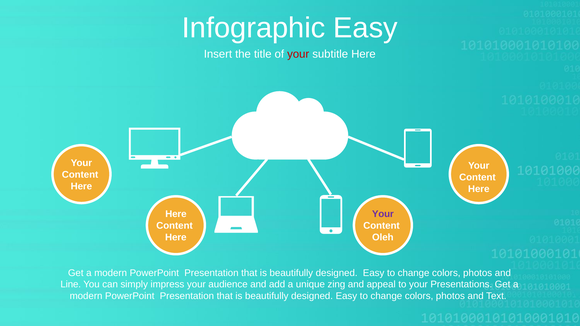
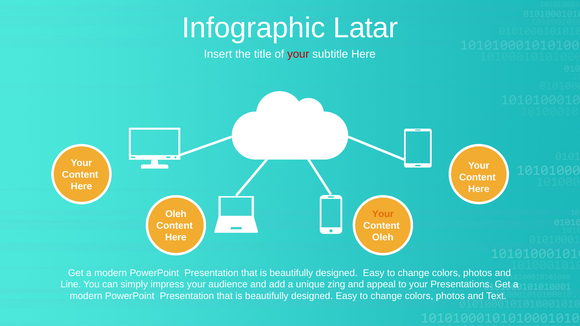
Infographic Easy: Easy -> Latar (366, 28)
Here: Here -> Oleh (176, 214)
Your colour: purple -> orange (383, 214)
